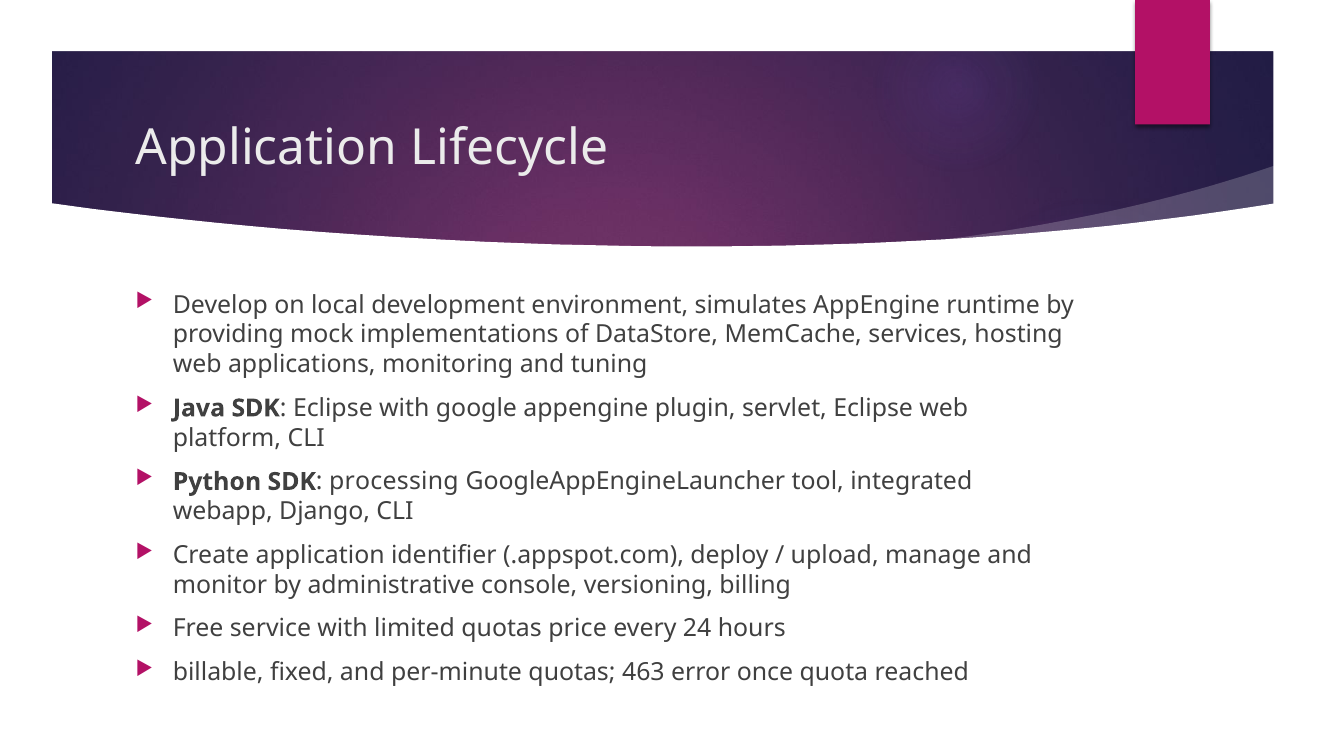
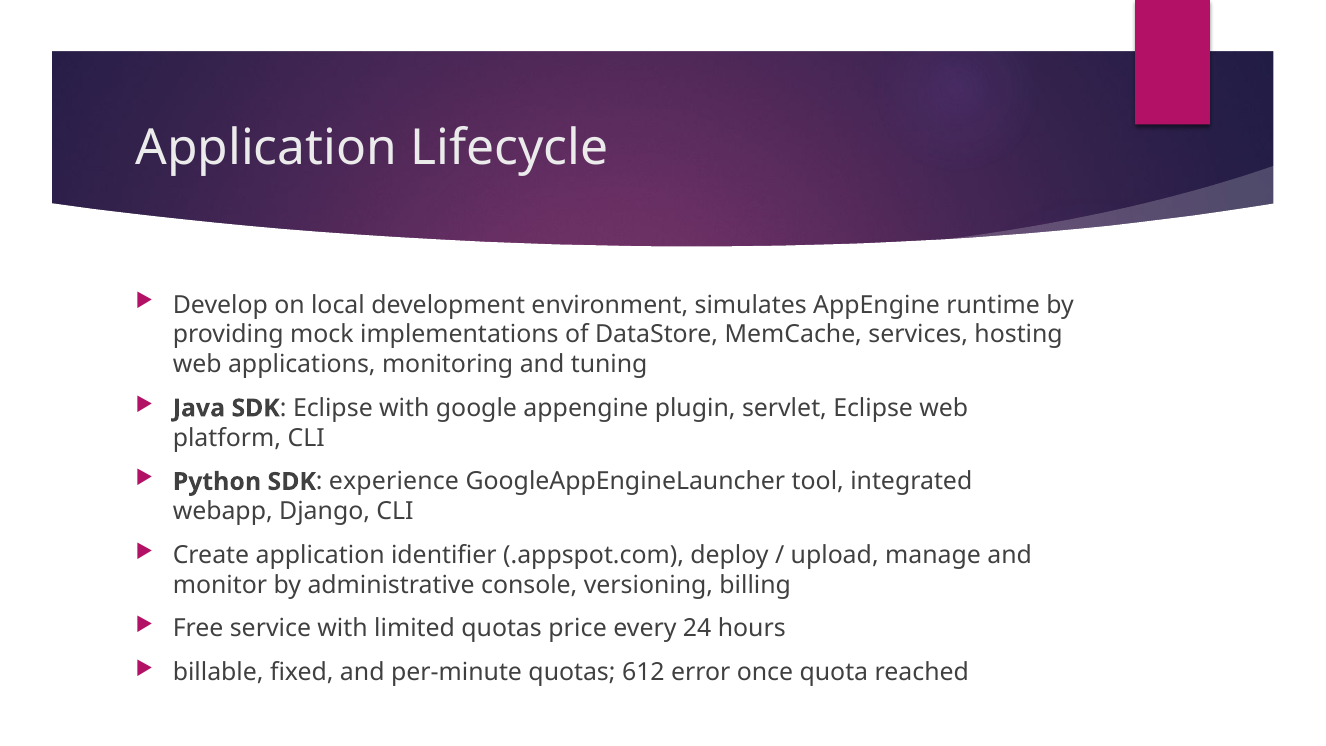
processing: processing -> experience (394, 482)
463: 463 -> 612 (643, 672)
